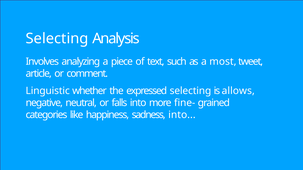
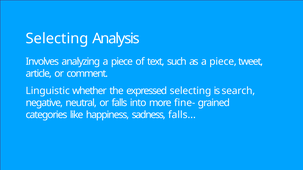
as a most: most -> piece (223, 62)
allows: allows -> search (238, 91)
sadness into: into -> falls (182, 115)
